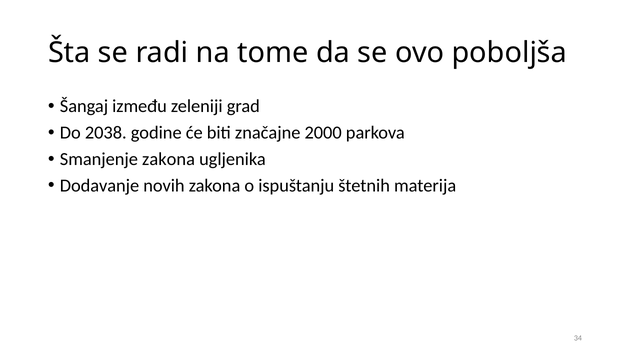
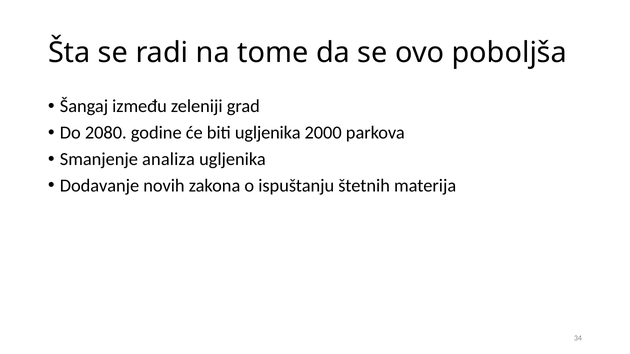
2038: 2038 -> 2080 (106, 133)
biti značajne: značajne -> ugljenika (268, 133)
Smanjenje zakona: zakona -> analiza (168, 159)
